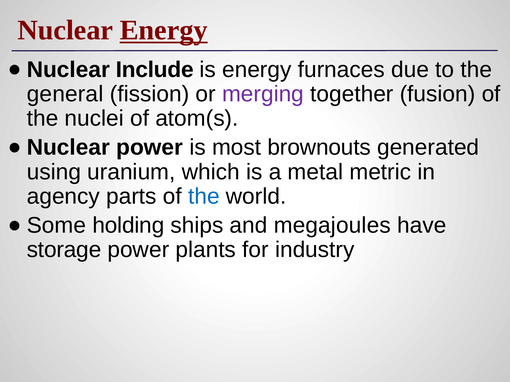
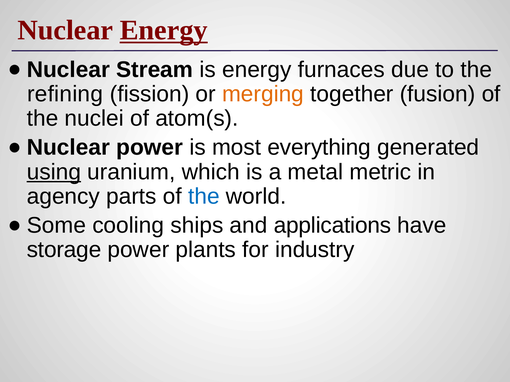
Include: Include -> Stream (155, 70)
general: general -> refining (65, 94)
merging colour: purple -> orange (263, 94)
brownouts: brownouts -> everything (319, 148)
using underline: none -> present (54, 172)
holding: holding -> cooling (128, 226)
megajoules: megajoules -> applications (332, 226)
